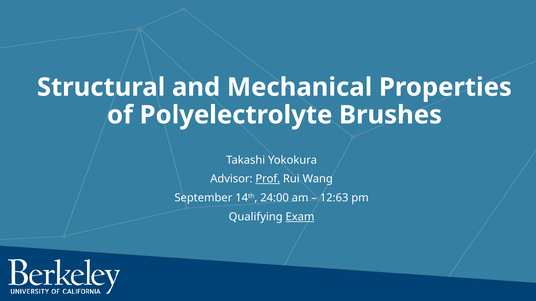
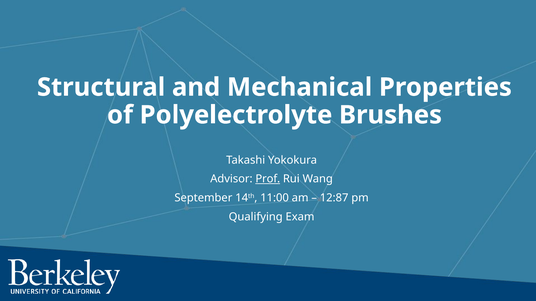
24:00: 24:00 -> 11:00 (275, 198)
12:63: 12:63 -> 12:87 (334, 198)
Exam underline: present -> none (300, 217)
